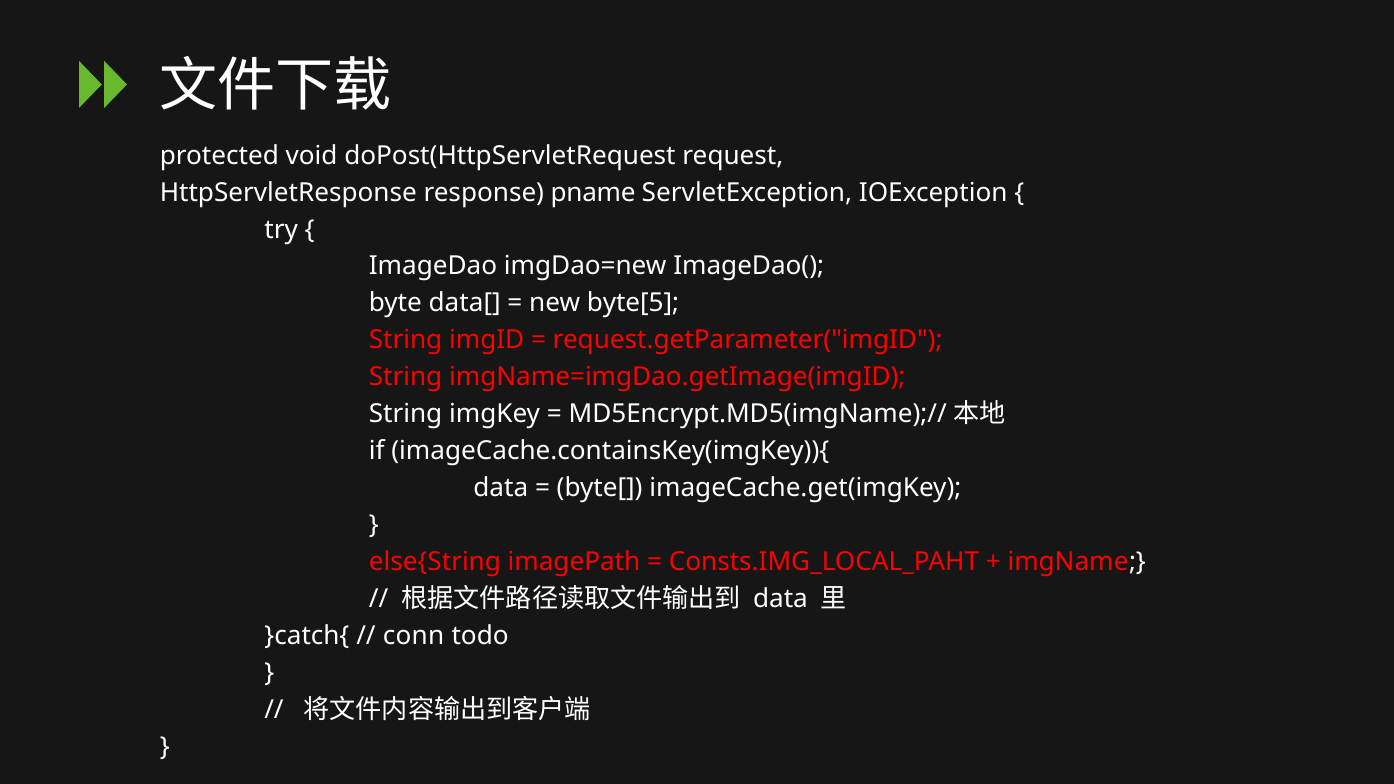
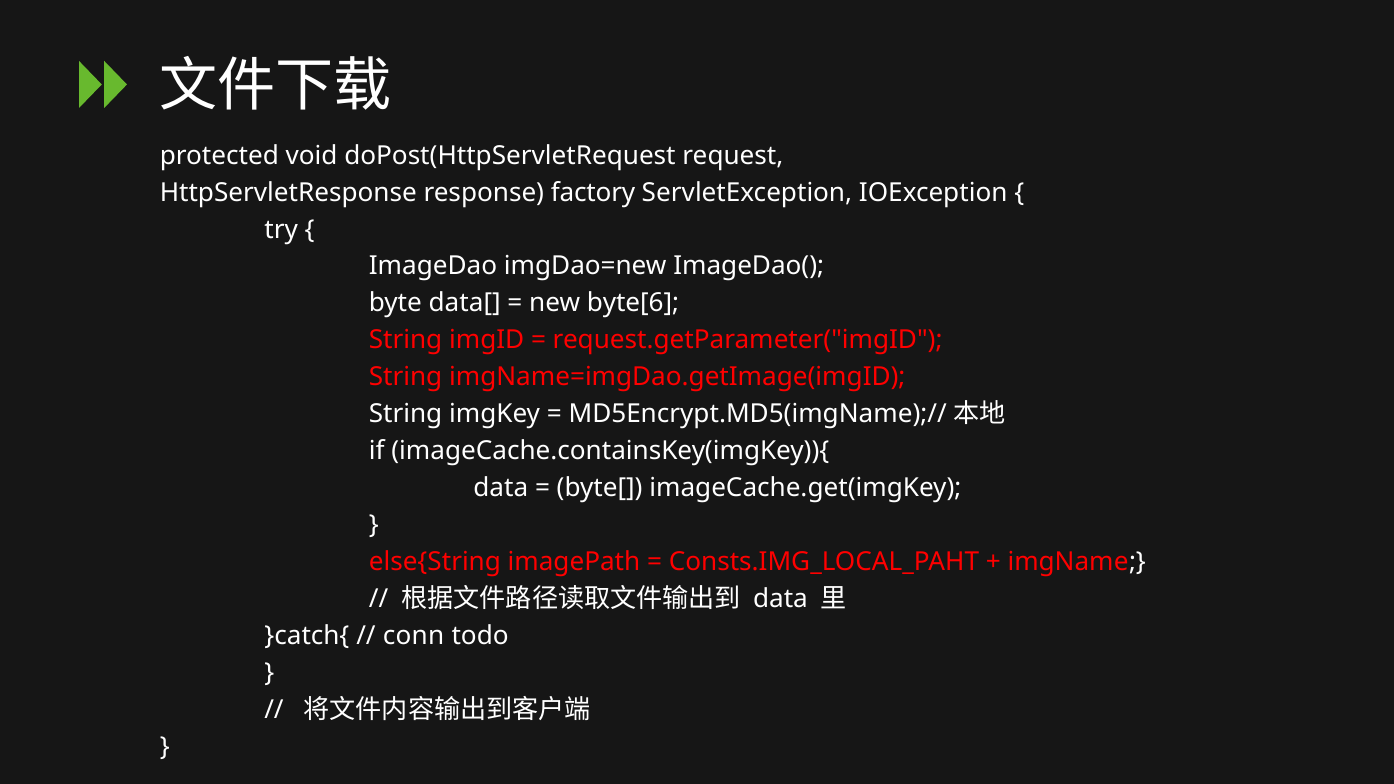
pname: pname -> factory (593, 192)
byte[5: byte[5 -> byte[6 (633, 303)
